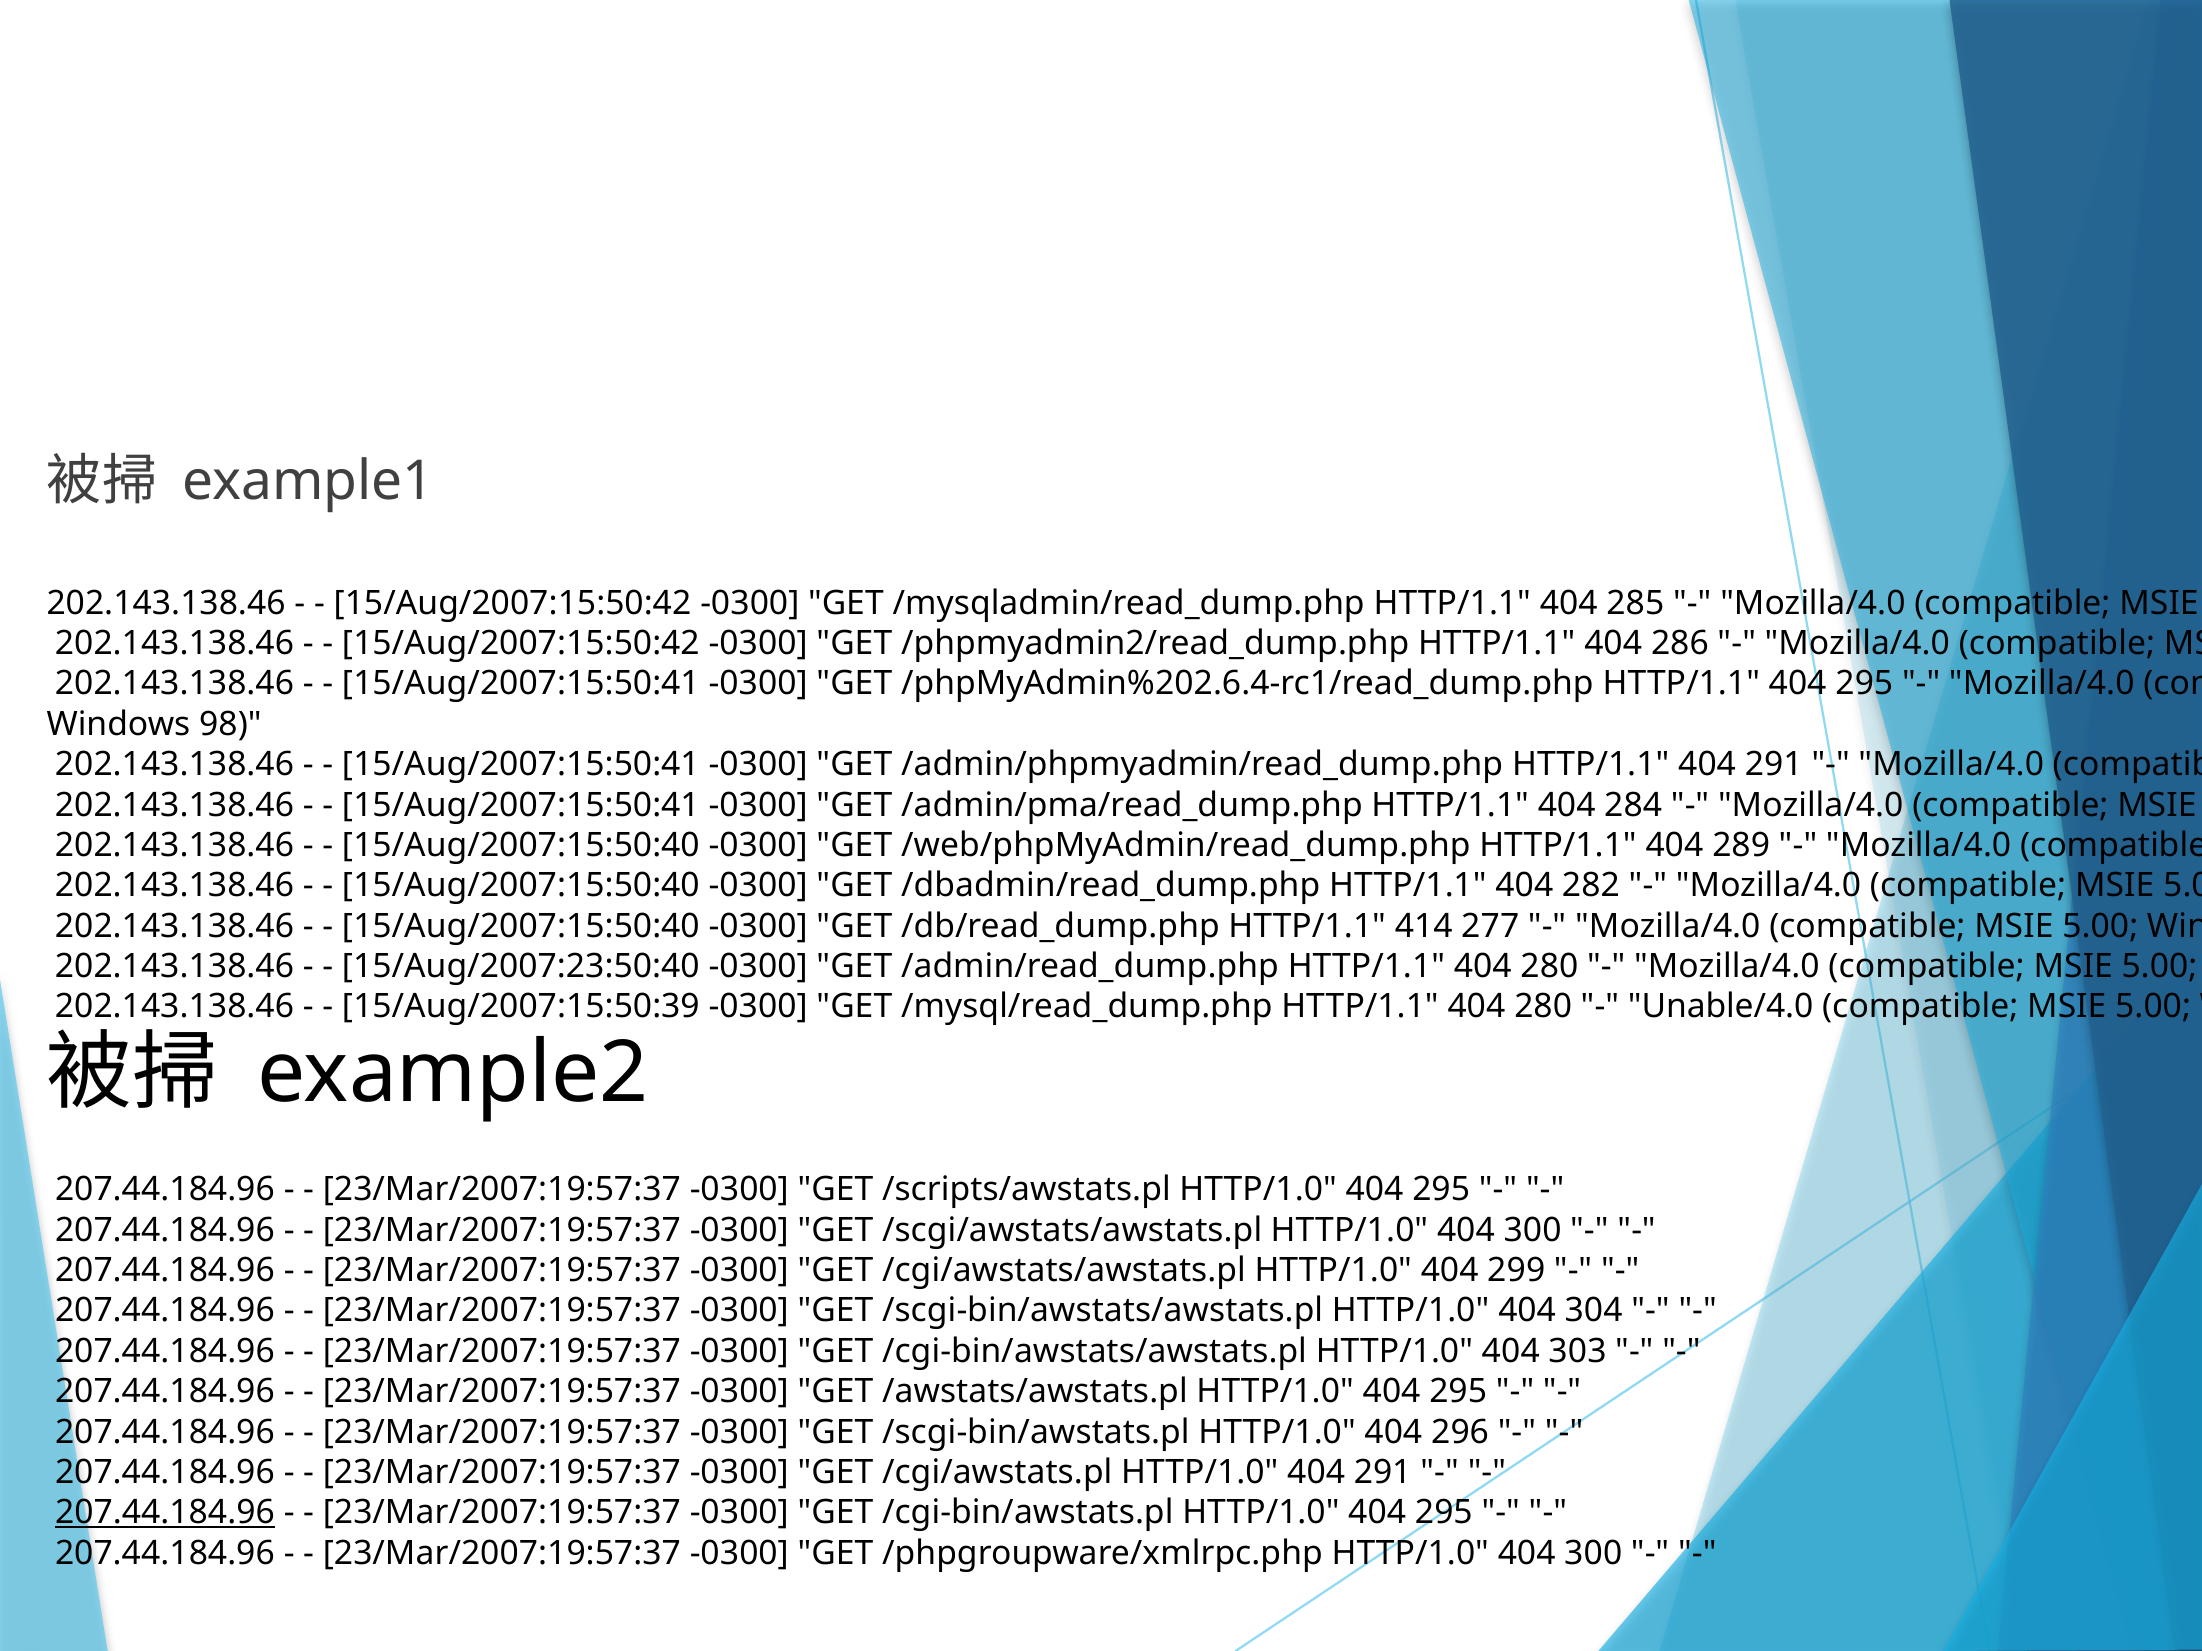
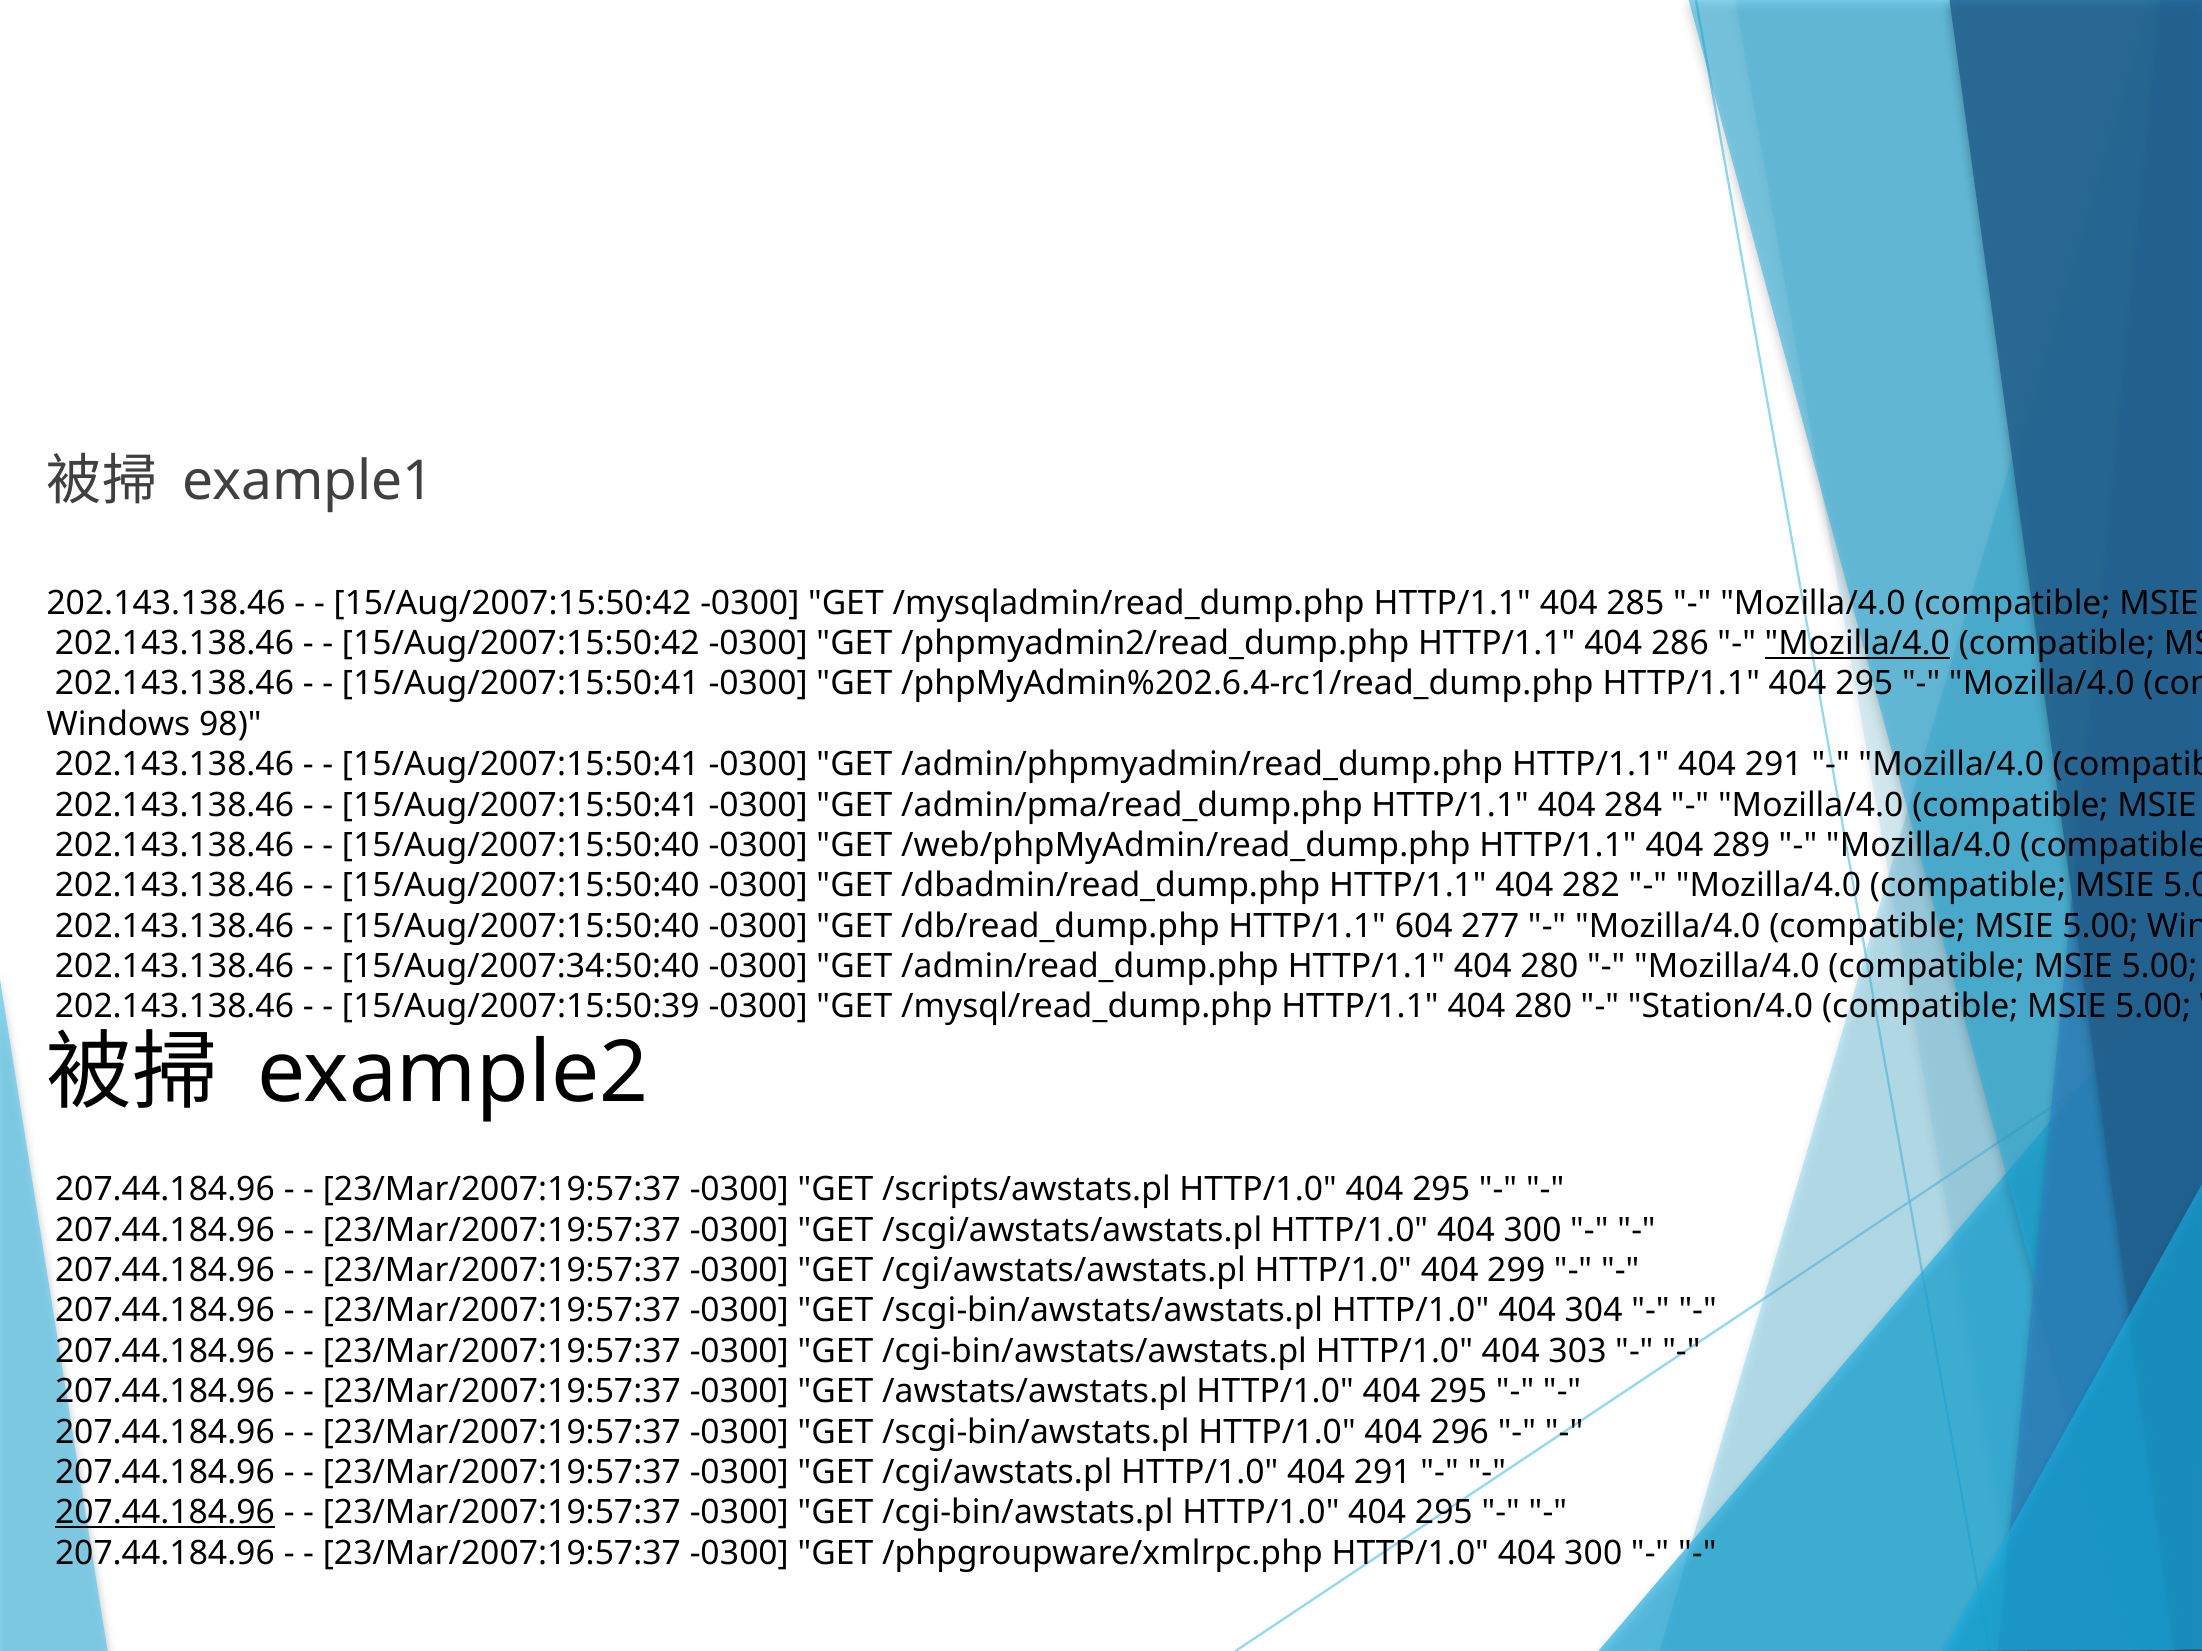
Mozilla/4.0 underline: none -> present (1857, 644)
414: 414 -> 604 (1424, 926)
15/Aug/2007:23:50:40: 15/Aug/2007:23:50:40 -> 15/Aug/2007:34:50:40 (521, 967)
Unable/4.0: Unable/4.0 -> Station/4.0 (1721, 1007)
